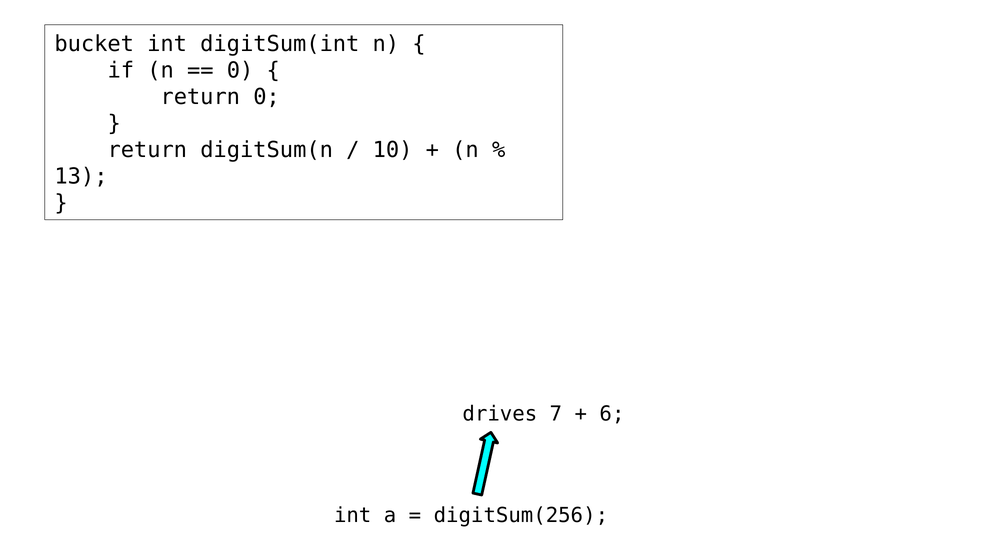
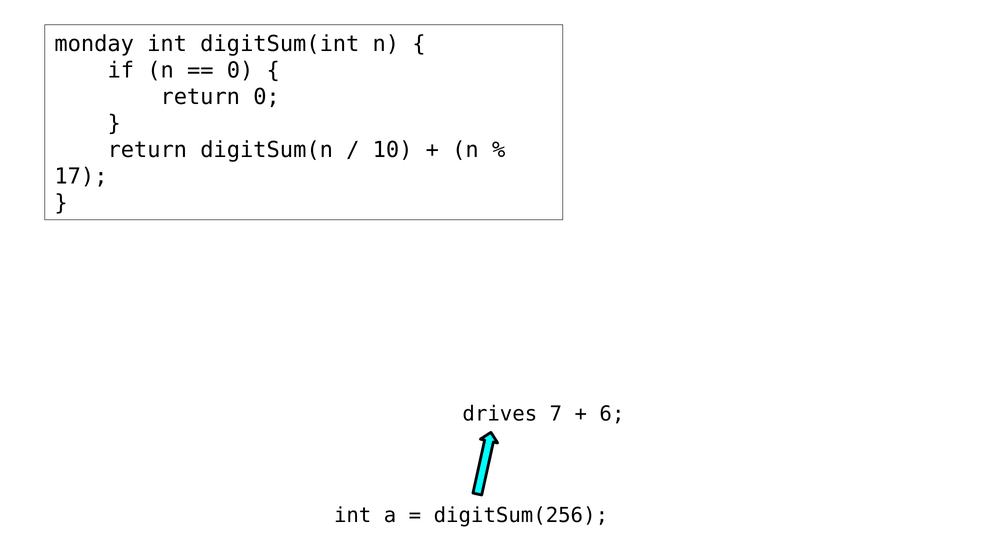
bucket: bucket -> monday (94, 44)
13: 13 -> 17 (81, 177)
